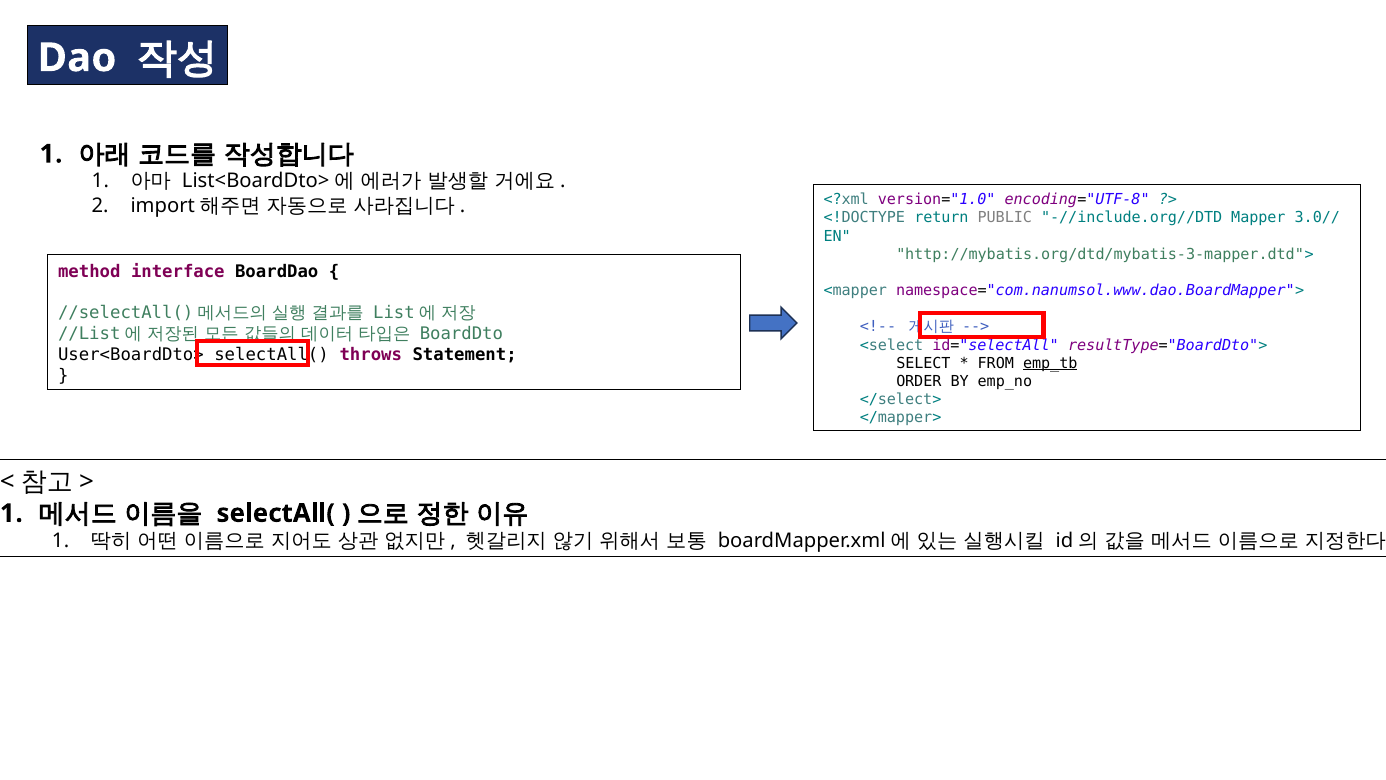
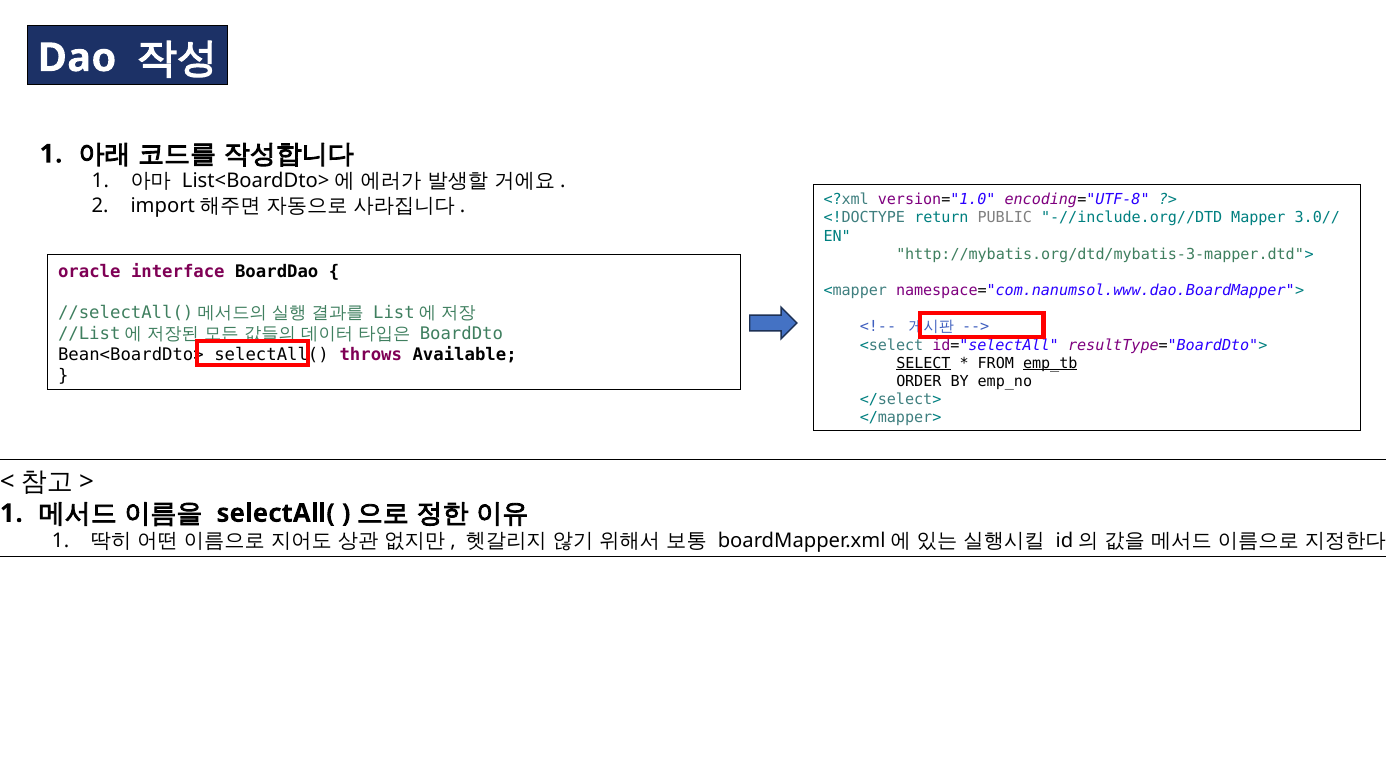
method: method -> oracle (89, 271)
User<BoardDto>: User<BoardDto> -> Bean<BoardDto> (131, 355)
Statement: Statement -> Available (465, 355)
SELECT underline: none -> present (923, 363)
